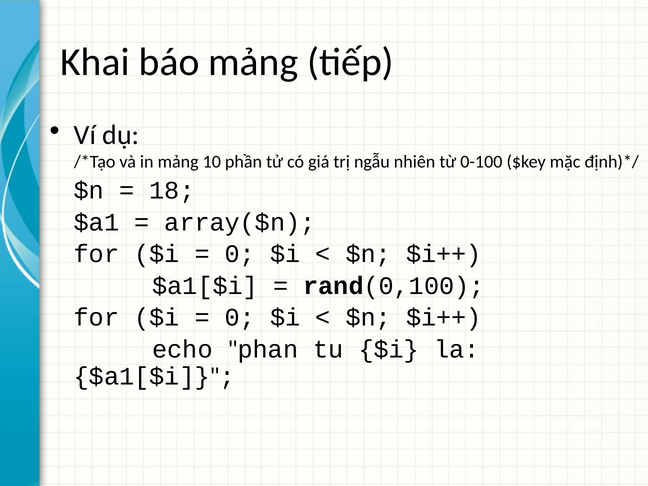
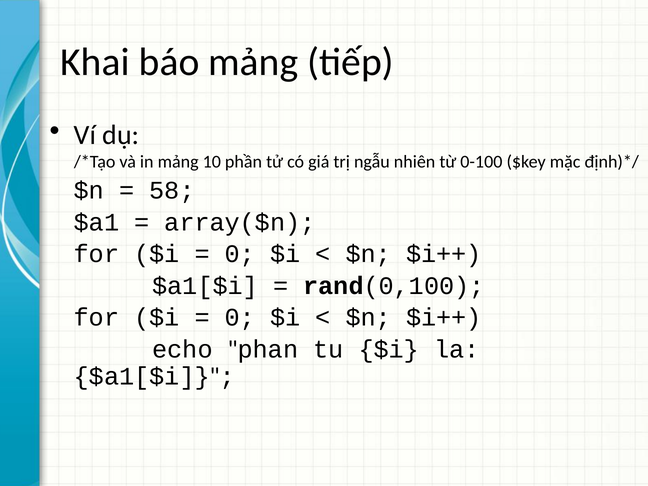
18: 18 -> 58 (172, 191)
